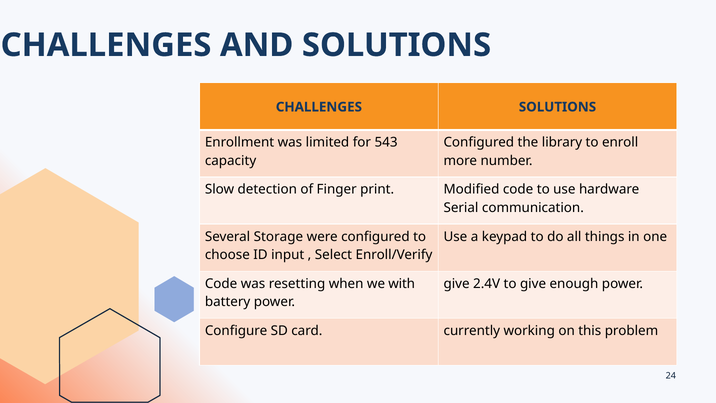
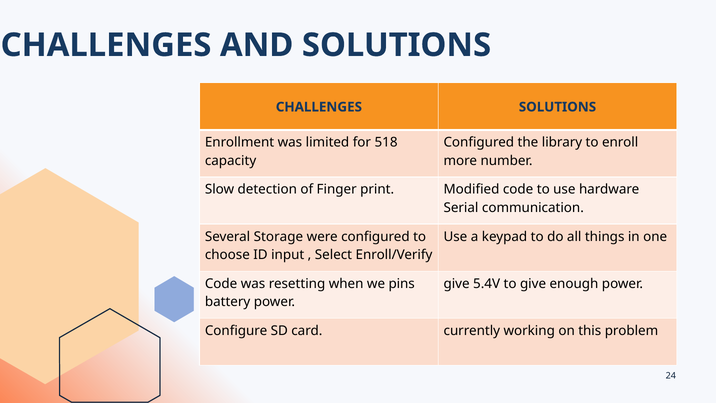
543: 543 -> 518 (386, 142)
with: with -> pins (402, 284)
2.4V: 2.4V -> 5.4V (487, 284)
